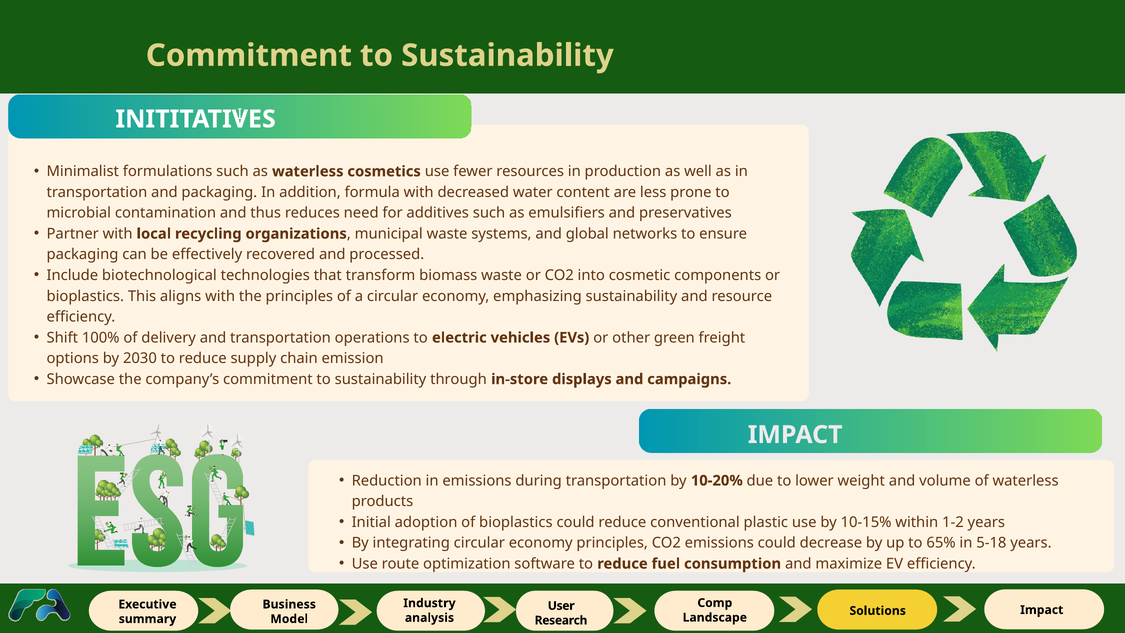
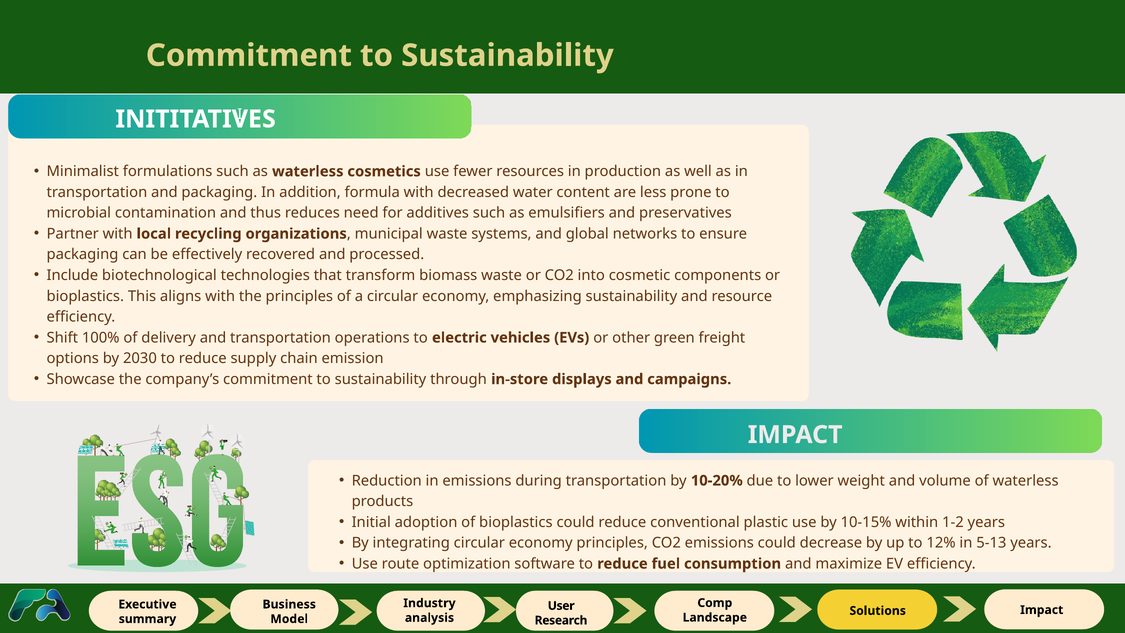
65%: 65% -> 12% (941, 543)
5-18: 5-18 -> 5-13 (991, 543)
